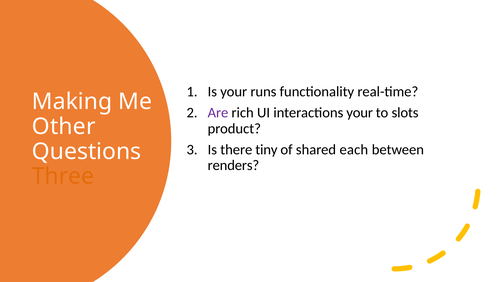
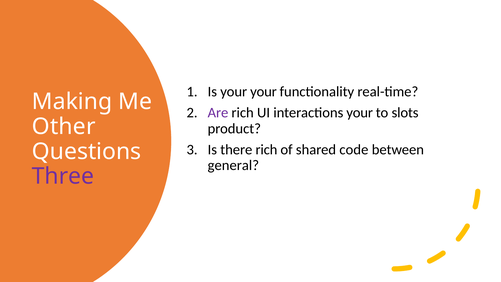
your runs: runs -> your (263, 92)
there tiny: tiny -> rich (266, 149)
each: each -> code (354, 149)
renders: renders -> general (233, 165)
Three colour: orange -> purple (63, 176)
